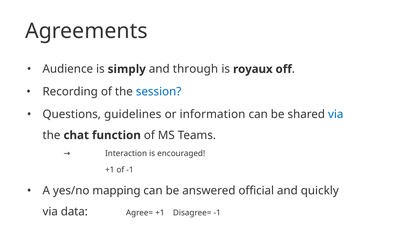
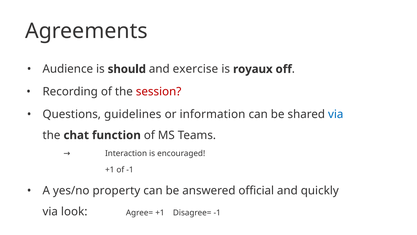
simply: simply -> should (127, 69)
through: through -> exercise (195, 69)
session colour: blue -> red (159, 92)
mapping: mapping -> property (116, 190)
data: data -> look (74, 211)
